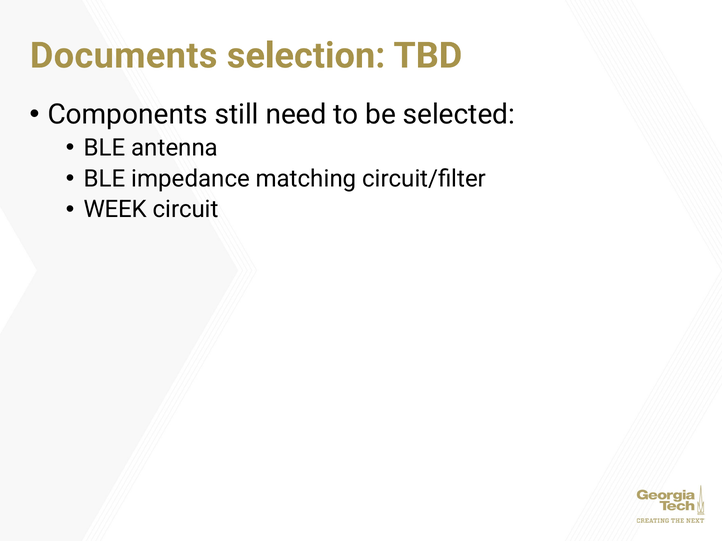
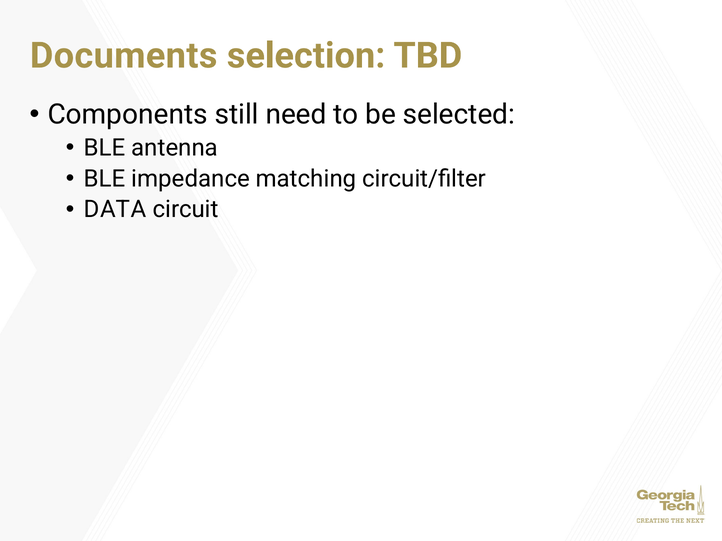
WEEK: WEEK -> DATA (115, 210)
